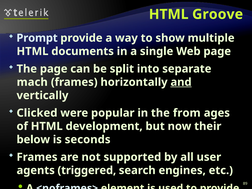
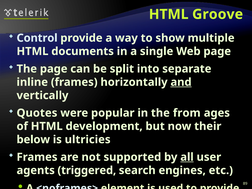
Prompt: Prompt -> Control (37, 38)
mach: mach -> inline (32, 82)
Clicked: Clicked -> Quotes (37, 113)
seconds: seconds -> ultricies (88, 140)
all underline: none -> present (187, 157)
